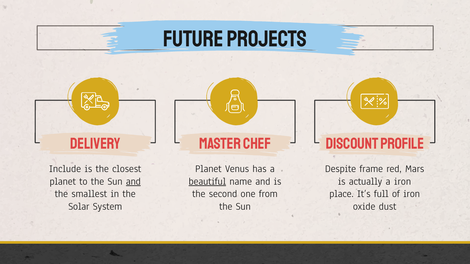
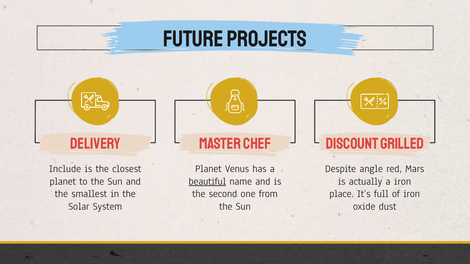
PROFILE: PROFILE -> GRILLED (402, 144)
frame: frame -> angle (371, 169)
and underline: present -> none (133, 182)
